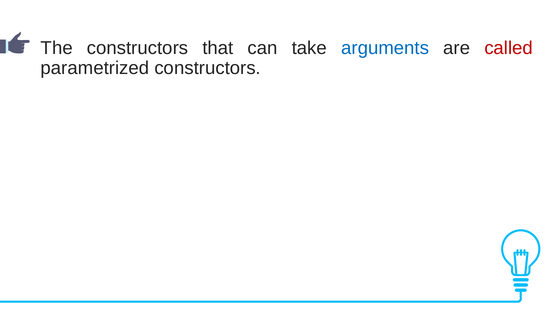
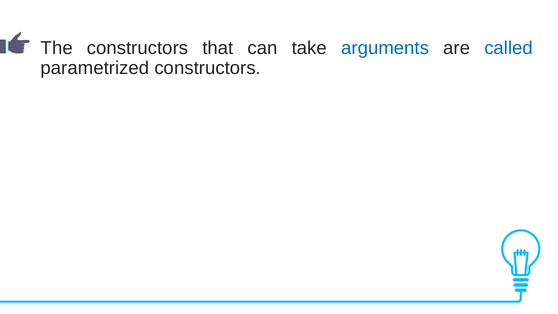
called colour: red -> blue (509, 48)
